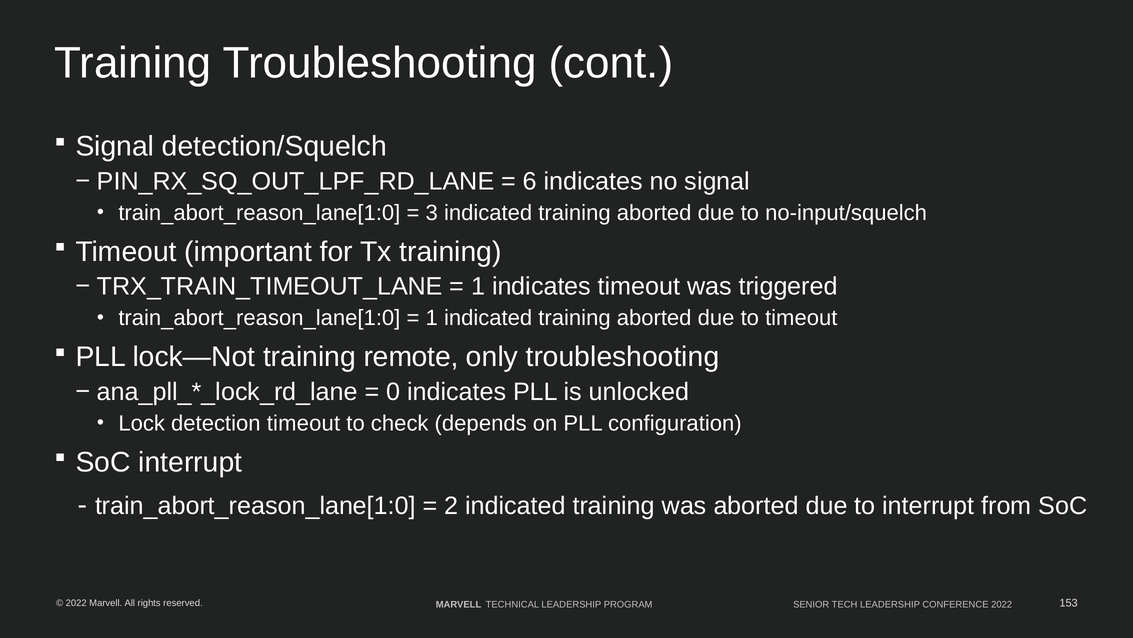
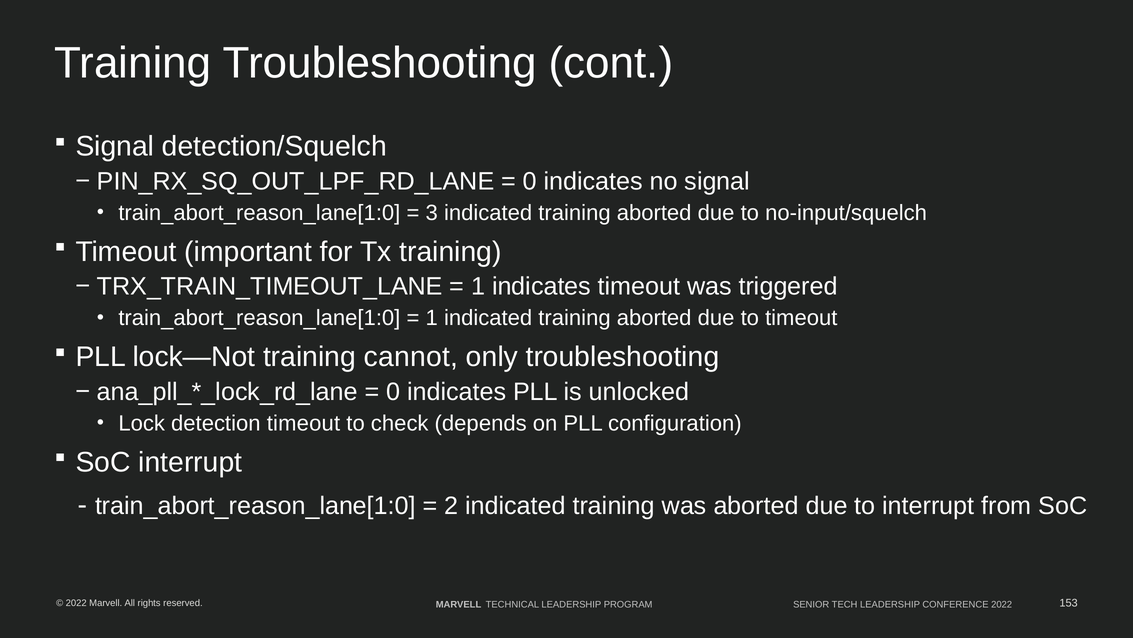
6: 6 -> 0 (530, 181)
remote: remote -> cannot (411, 357)
